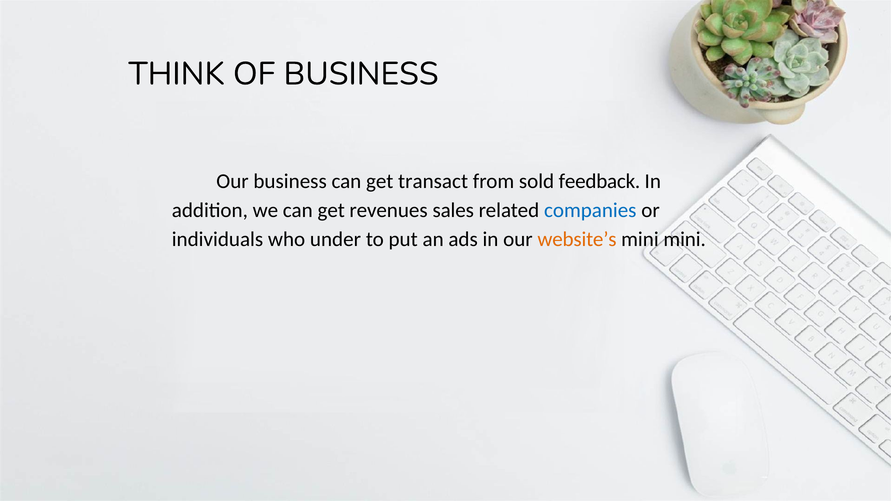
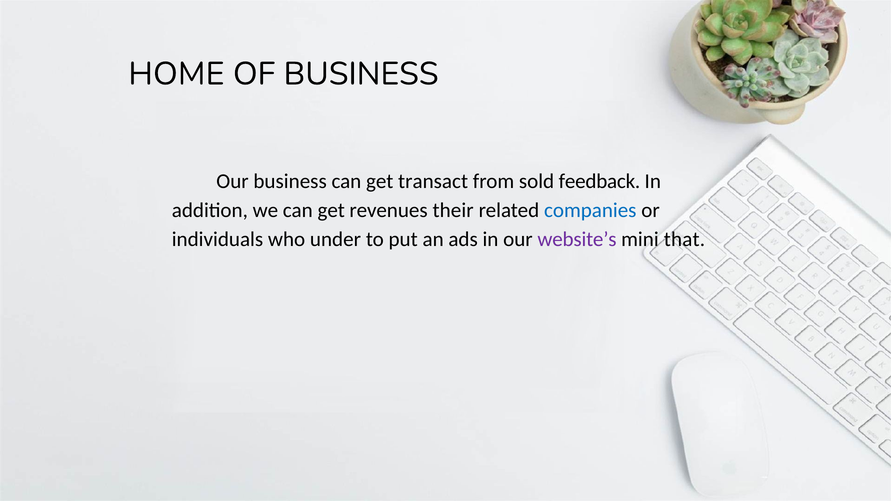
THINK: THINK -> HOME (176, 74)
sales: sales -> their (453, 210)
website’s colour: orange -> purple (577, 239)
mini mini: mini -> that (684, 239)
